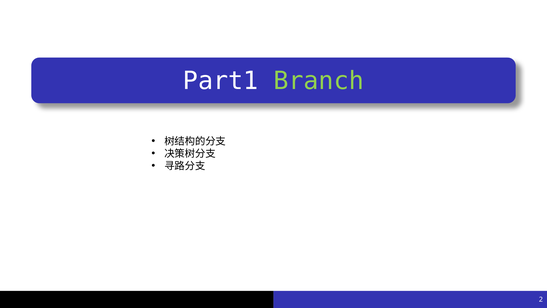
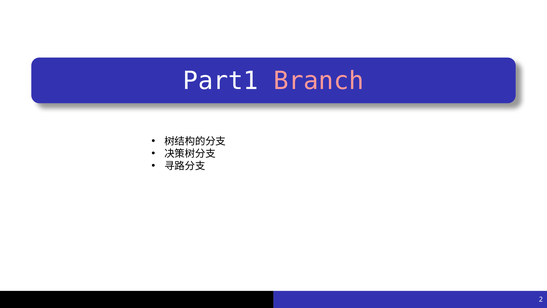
Branch colour: light green -> pink (319, 81)
